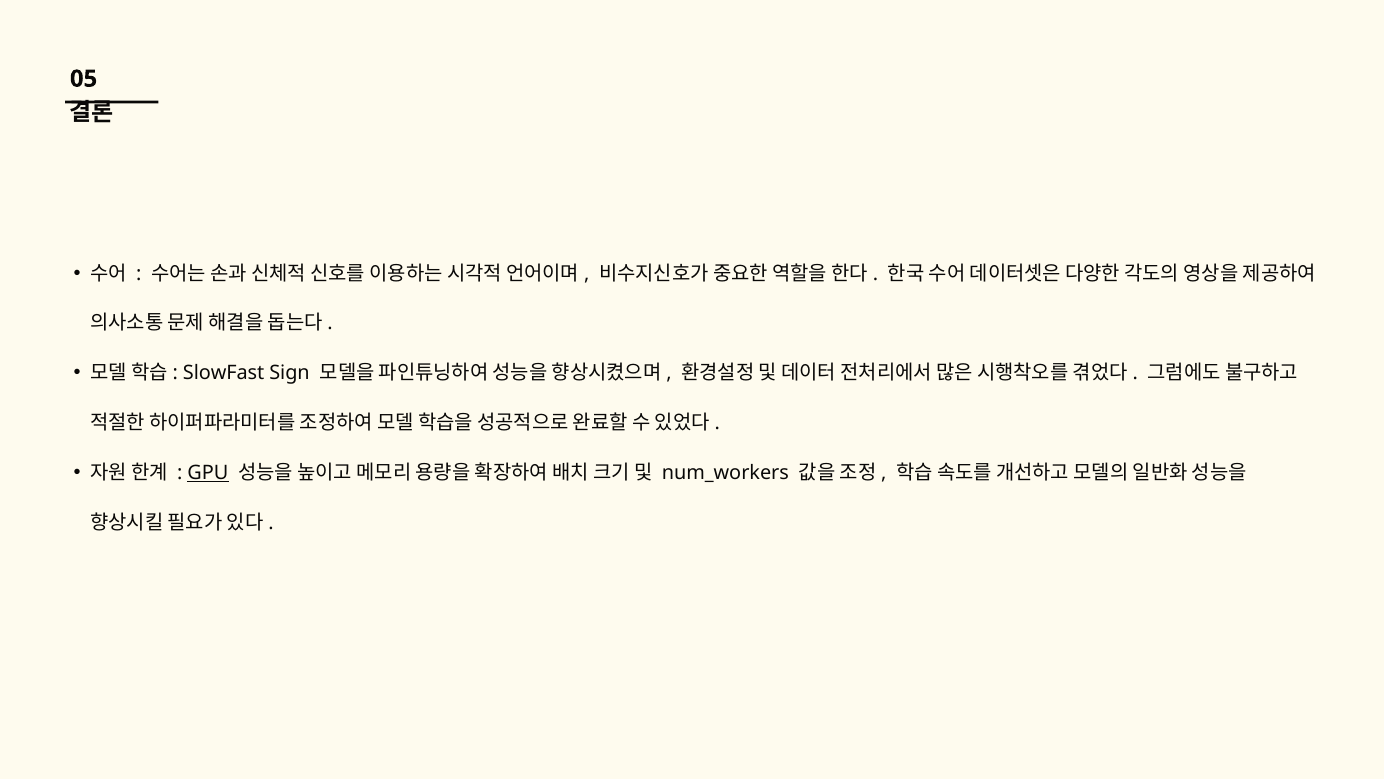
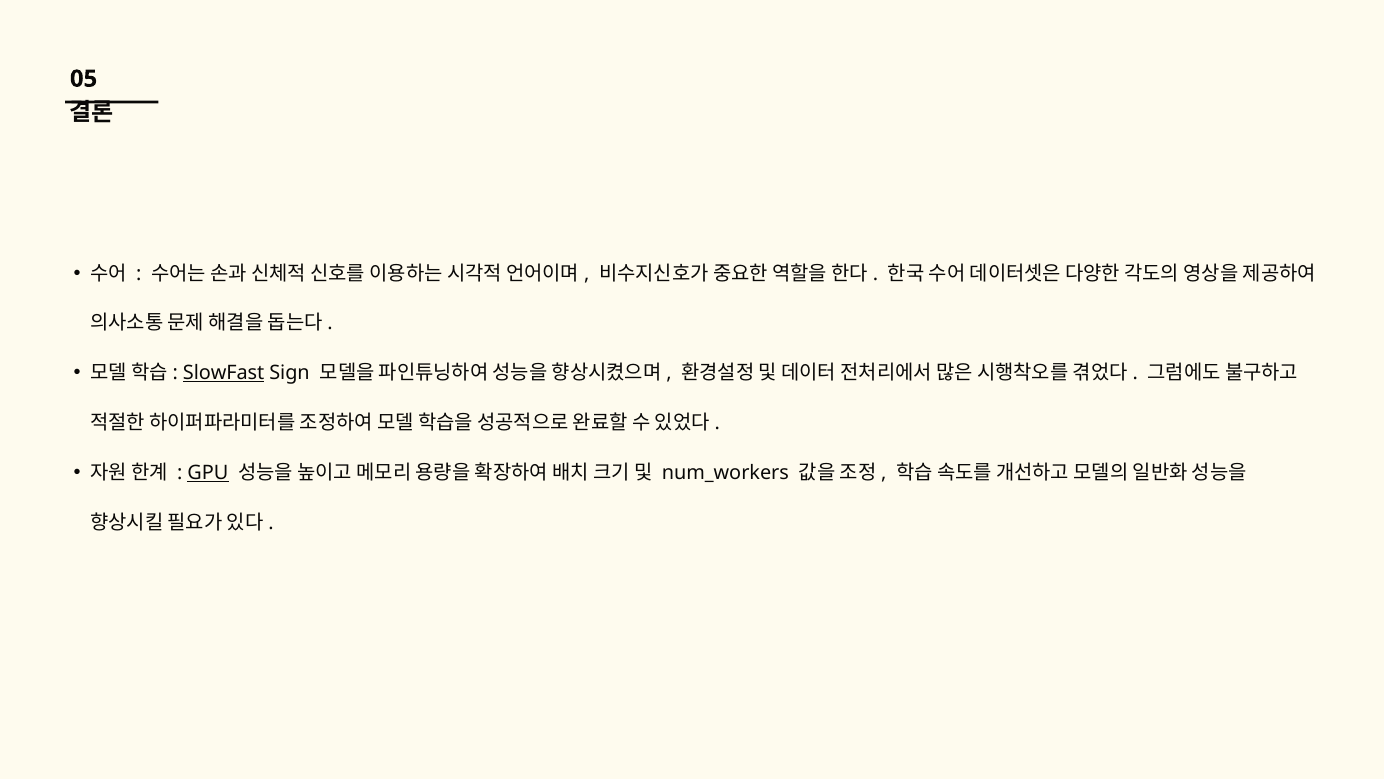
SlowFast underline: none -> present (224, 373)
